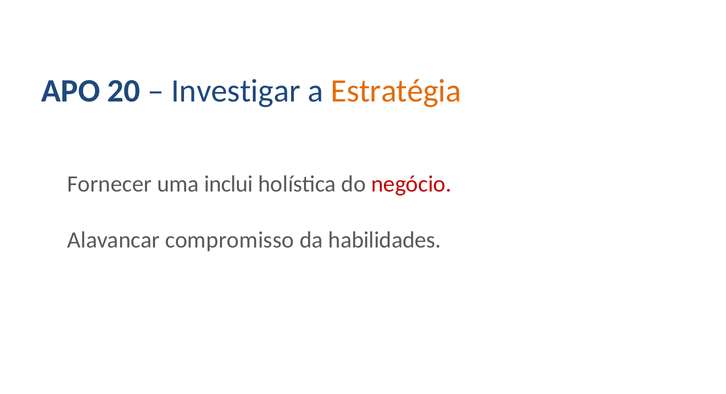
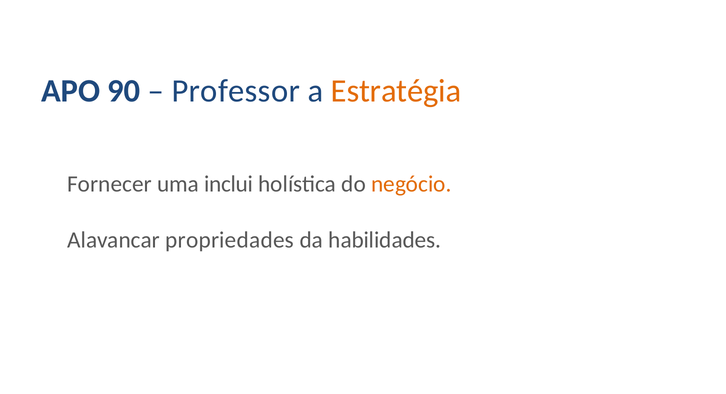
20: 20 -> 90 (124, 91)
Investigar: Investigar -> Professor (236, 91)
negócio colour: red -> orange (411, 184)
compromisso: compromisso -> propriedades (230, 240)
